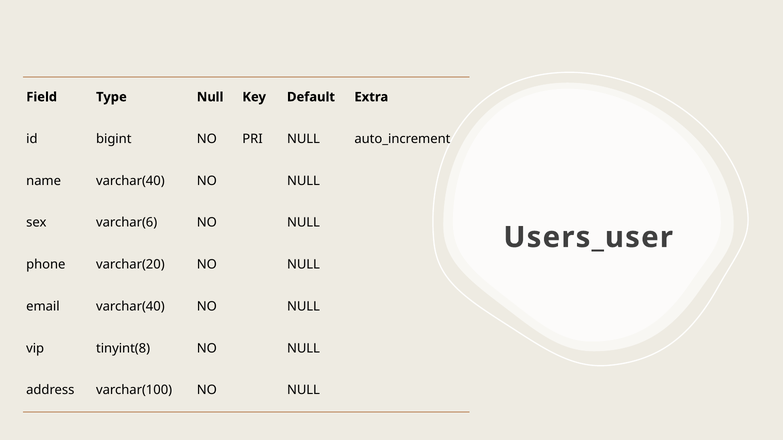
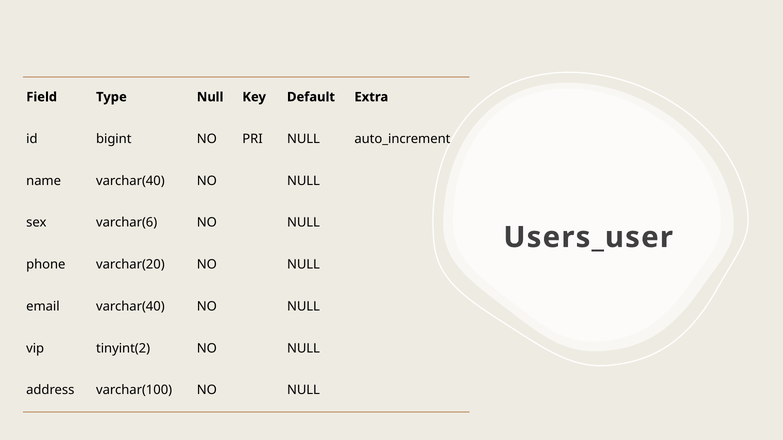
tinyint(8: tinyint(8 -> tinyint(2 (123, 349)
